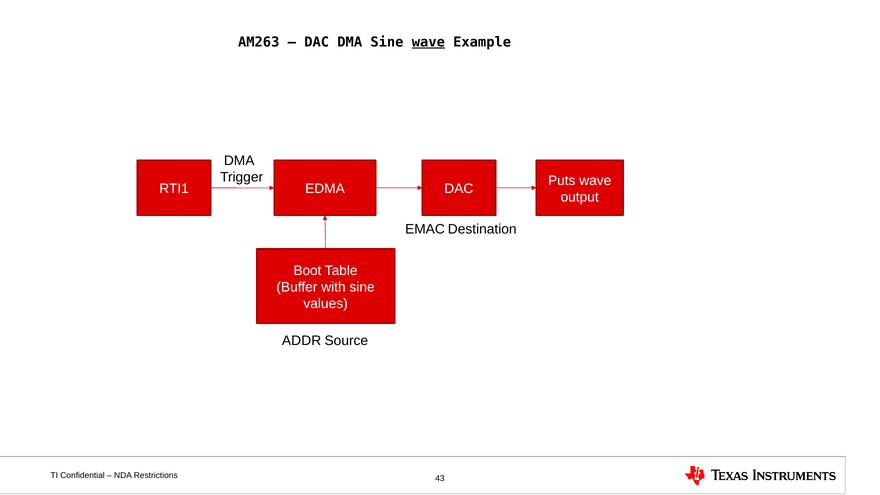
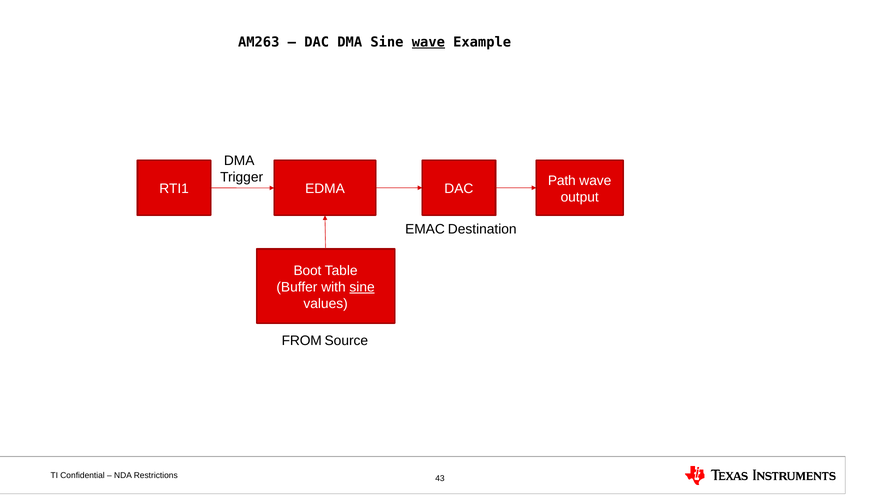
Puts: Puts -> Path (562, 181)
sine underline: none -> present (362, 287)
ADDR: ADDR -> FROM (302, 341)
